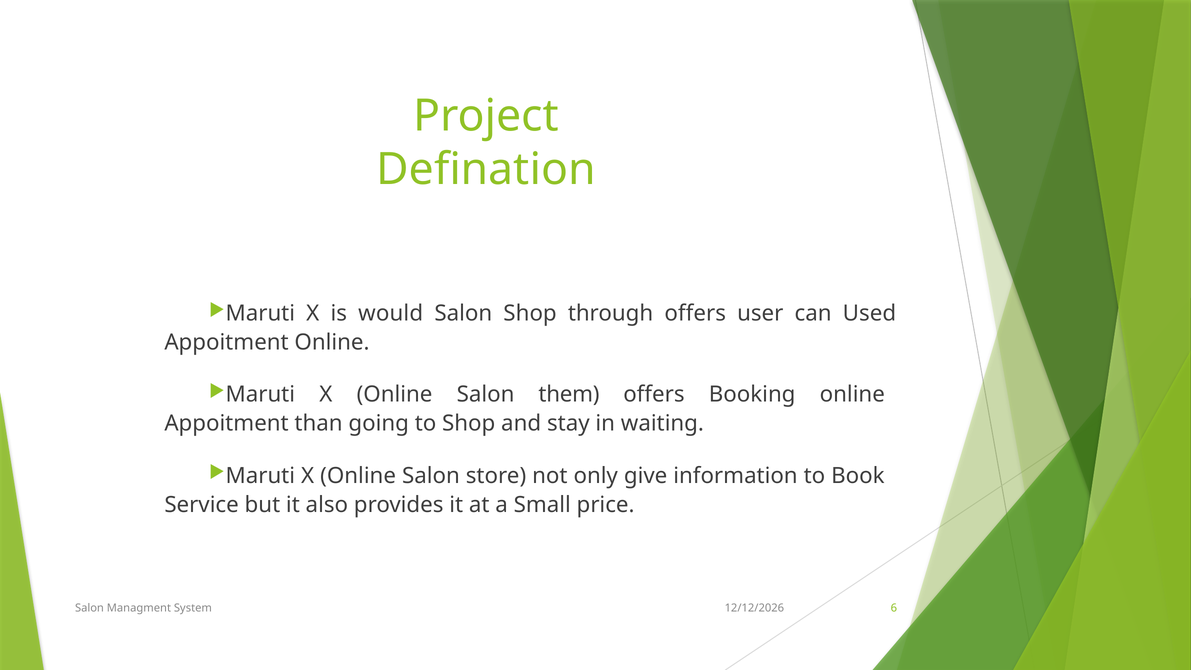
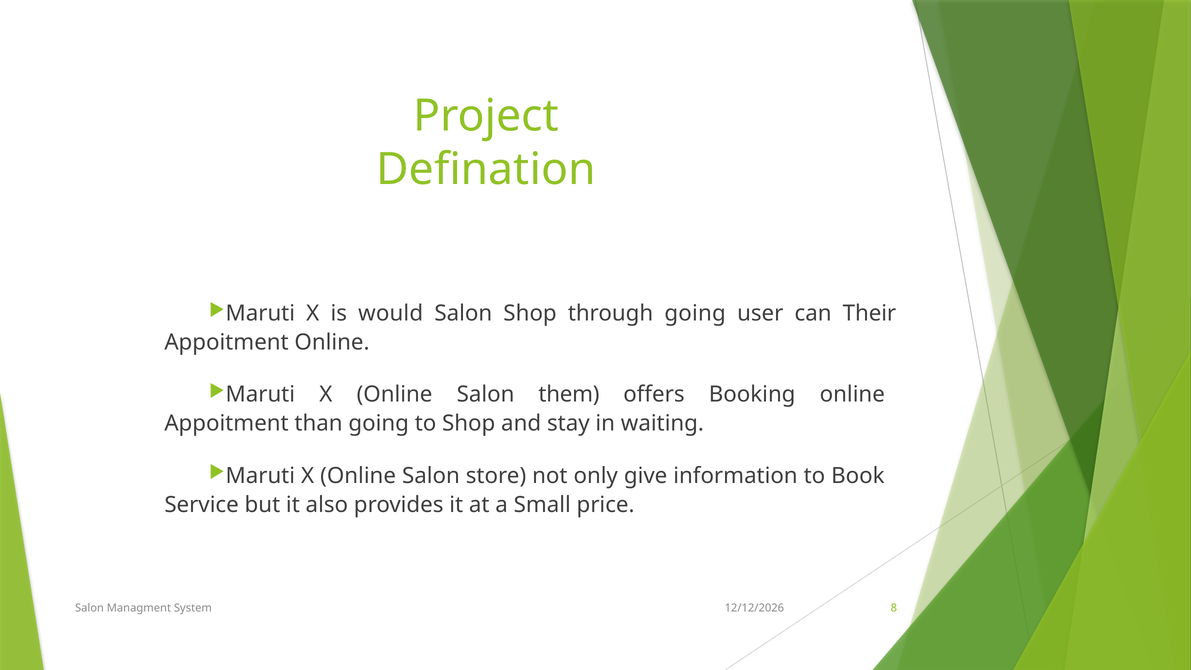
through offers: offers -> going (695, 313)
Used: Used -> Their (869, 313)
6: 6 -> 8 (894, 608)
